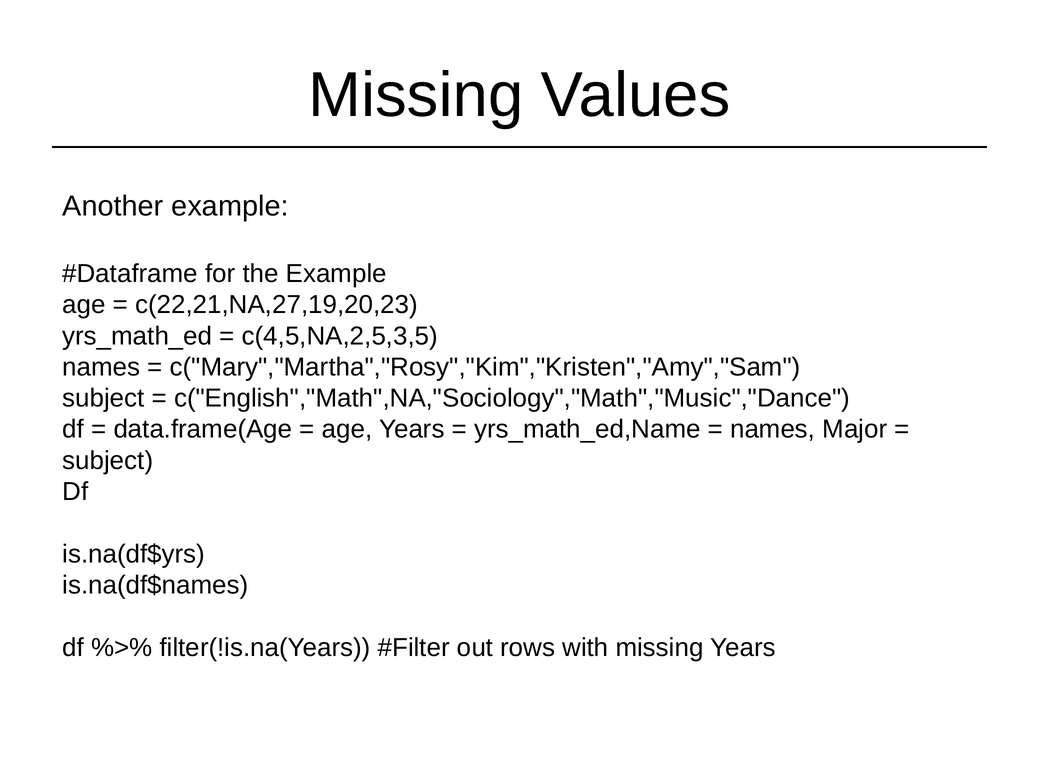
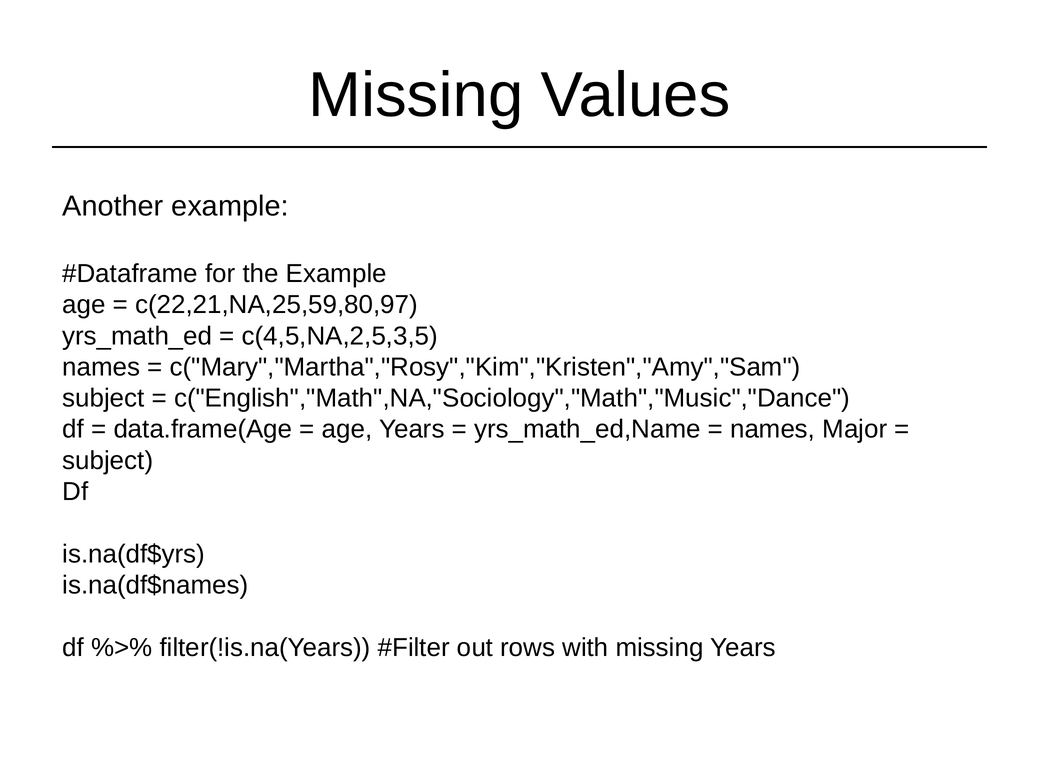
c(22,21,NA,27,19,20,23: c(22,21,NA,27,19,20,23 -> c(22,21,NA,25,59,80,97 (276, 305)
